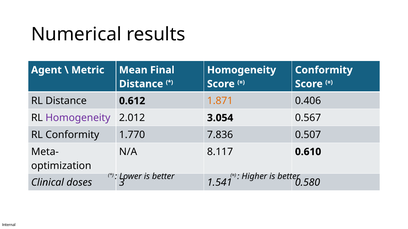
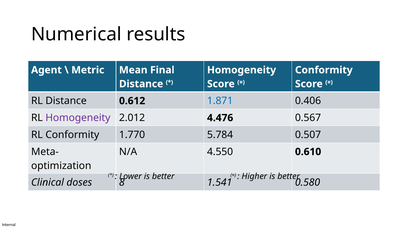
1.871 colour: orange -> blue (220, 101)
3.054: 3.054 -> 4.476 (220, 118)
7.836: 7.836 -> 5.784 (220, 135)
8.117: 8.117 -> 4.550 (220, 152)
3: 3 -> 8 (122, 183)
